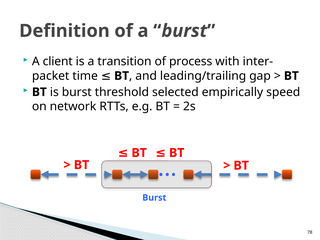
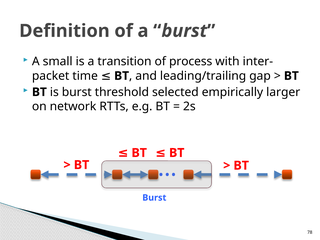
client: client -> small (58, 61)
speed: speed -> larger (283, 92)
